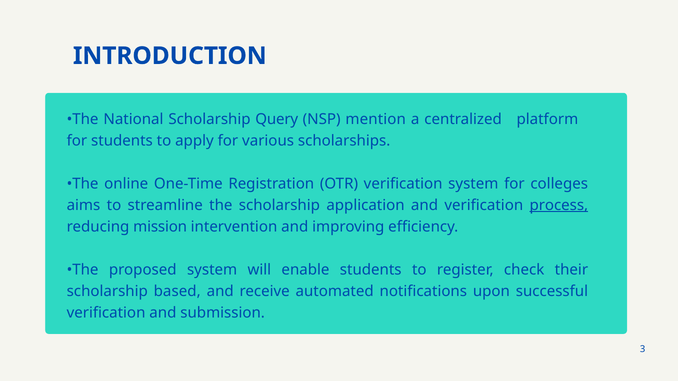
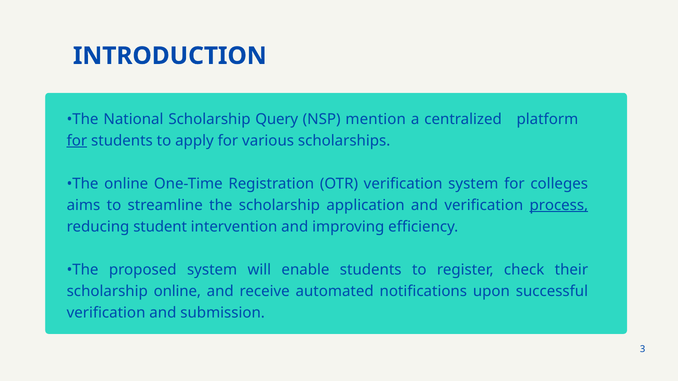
for underline: none -> present (77, 141)
mission: mission -> student (160, 227)
scholarship based: based -> online (177, 292)
